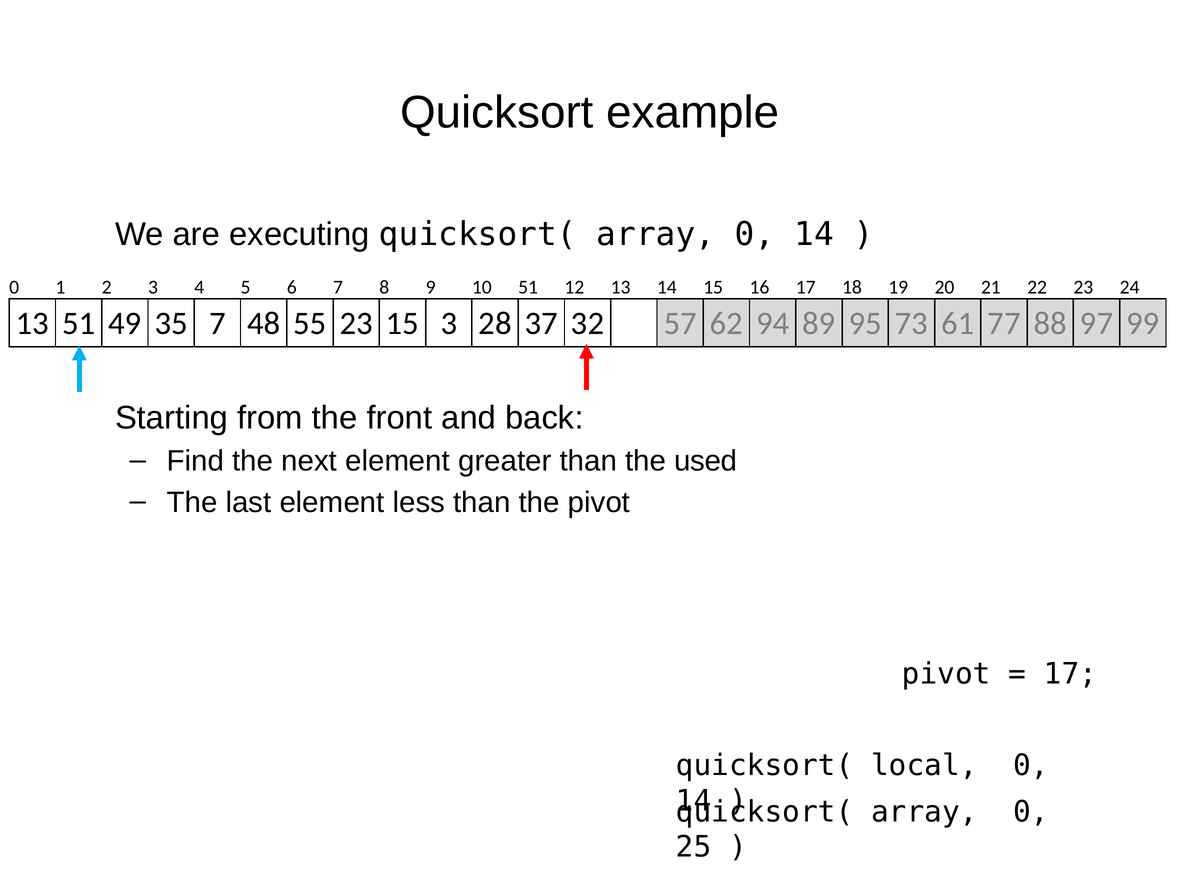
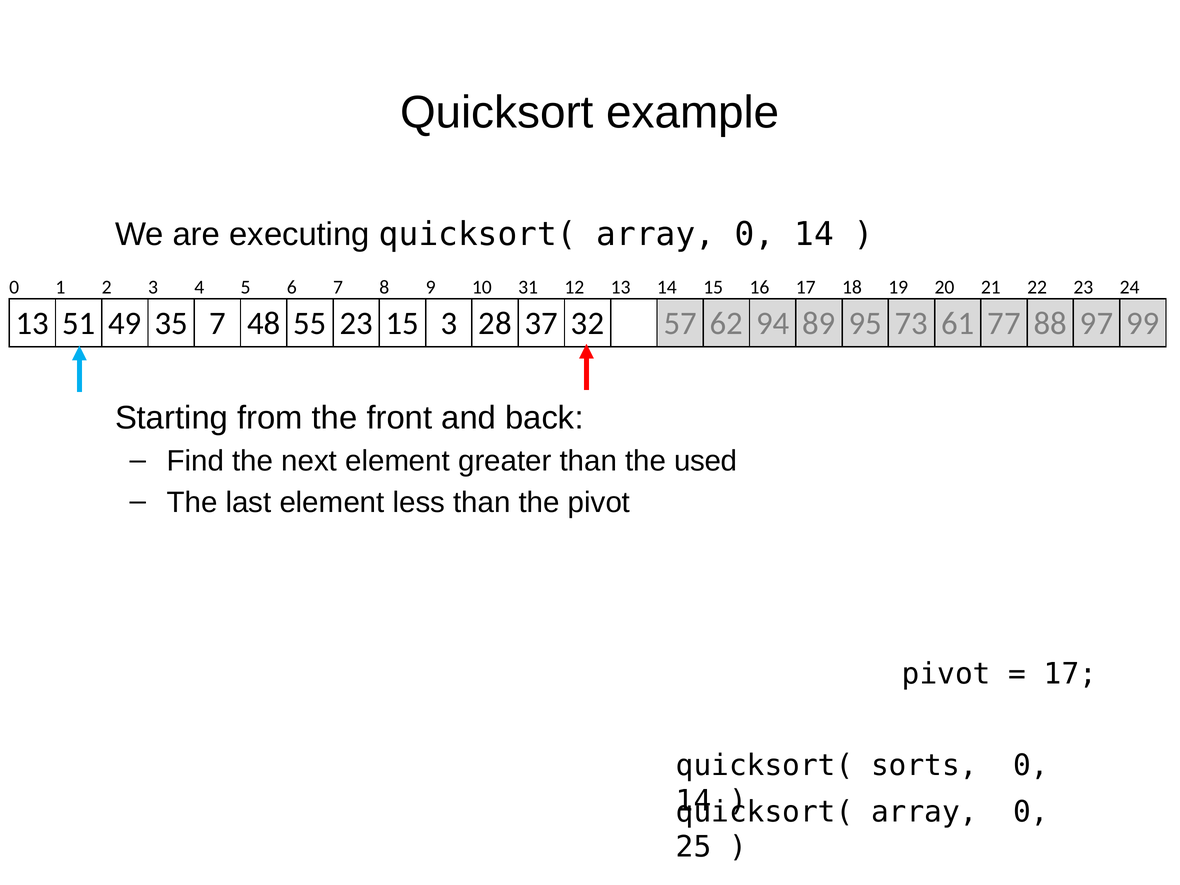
10 51: 51 -> 31 (528, 287)
local: local -> sorts (924, 765)
